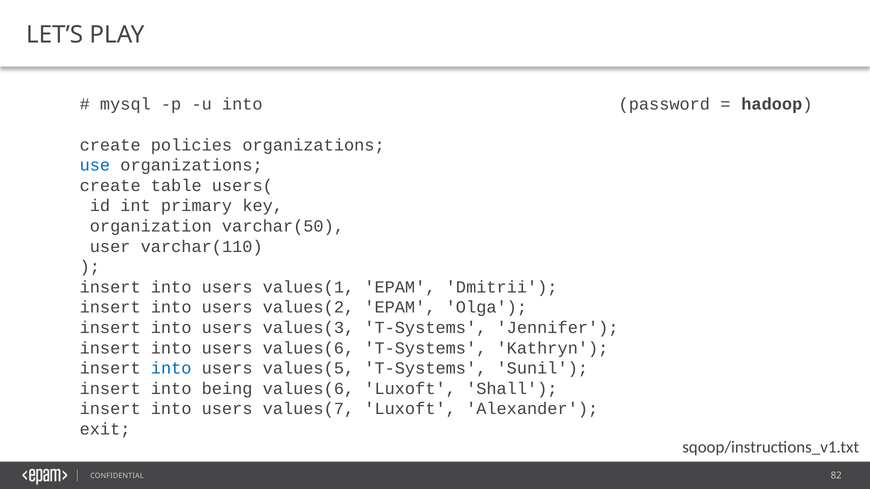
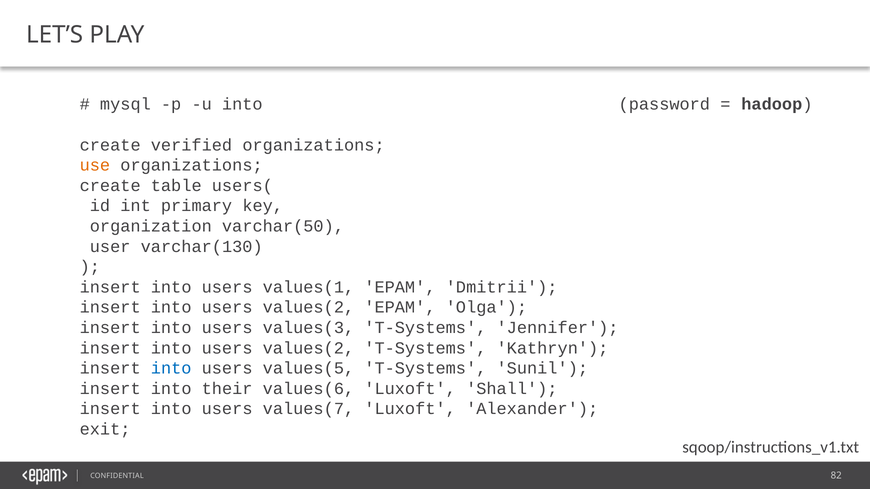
policies: policies -> verified (191, 145)
use colour: blue -> orange (95, 165)
varchar(110: varchar(110 -> varchar(130 (202, 247)
values(6: values(6 -> values(2 (308, 348)
being: being -> their (227, 389)
